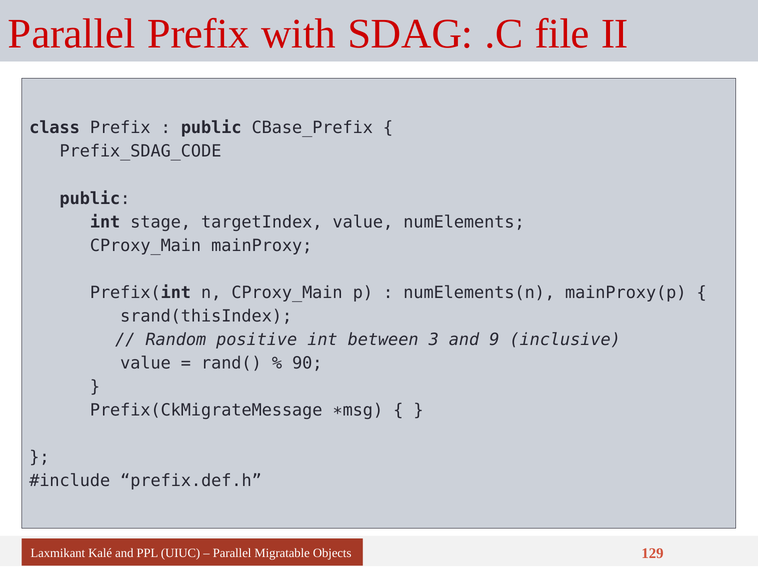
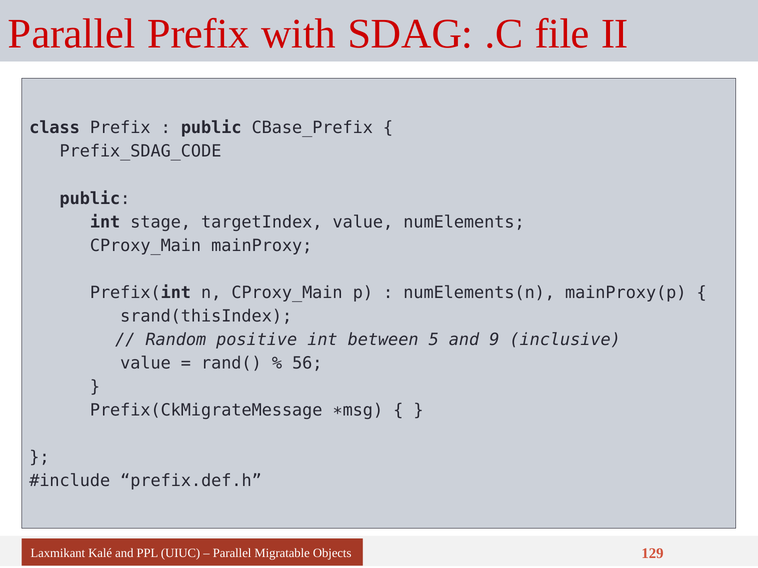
3: 3 -> 5 (434, 340)
90: 90 -> 56 (307, 363)
